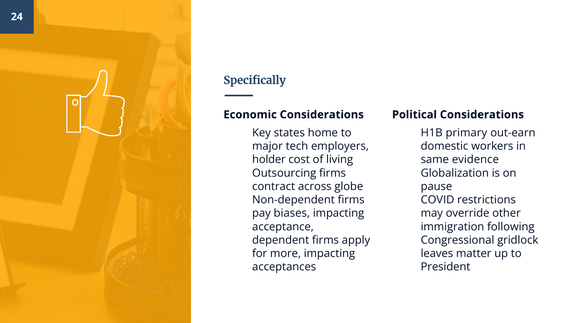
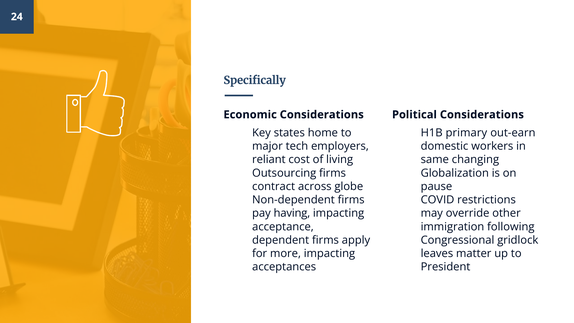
holder: holder -> reliant (269, 160)
evidence: evidence -> changing (475, 160)
biases: biases -> having (292, 213)
